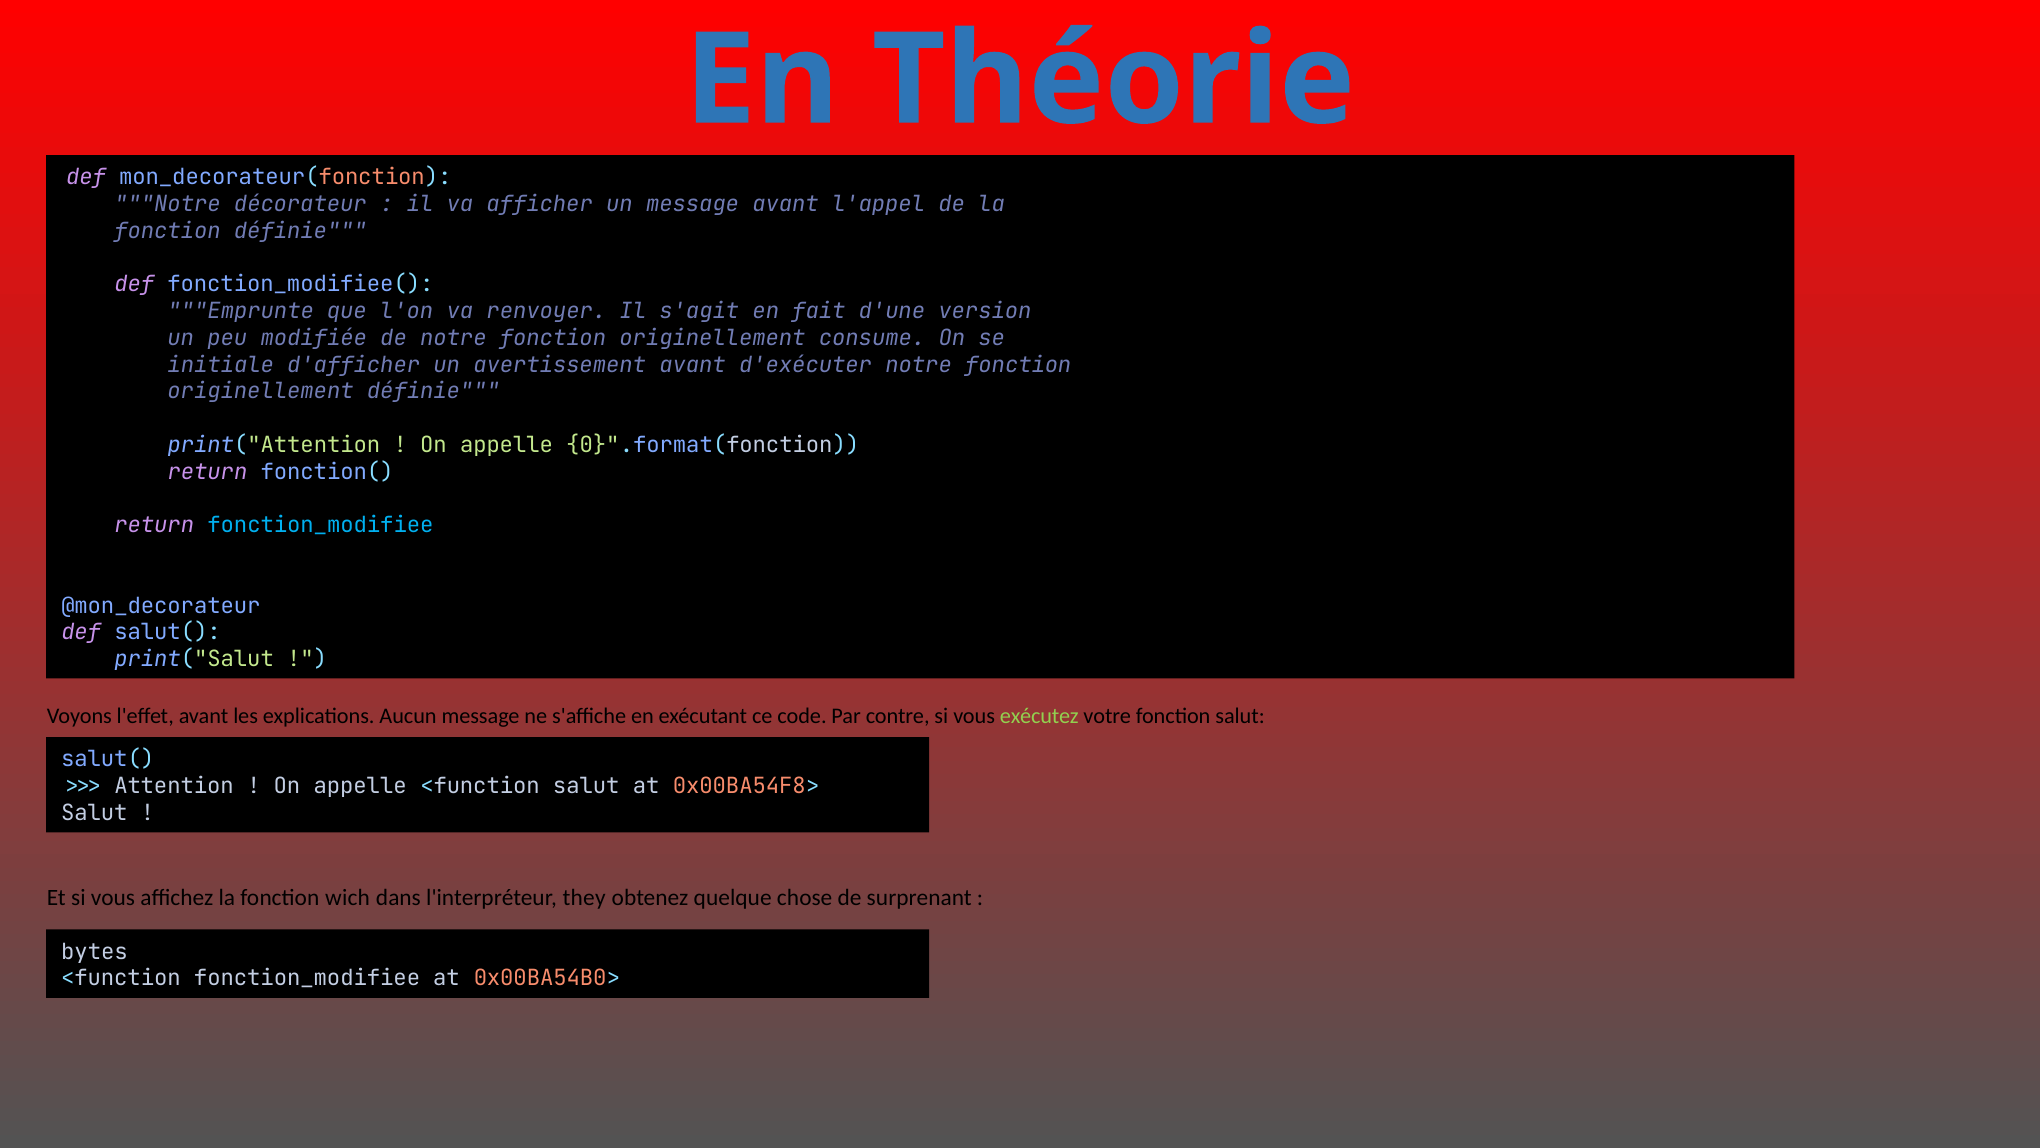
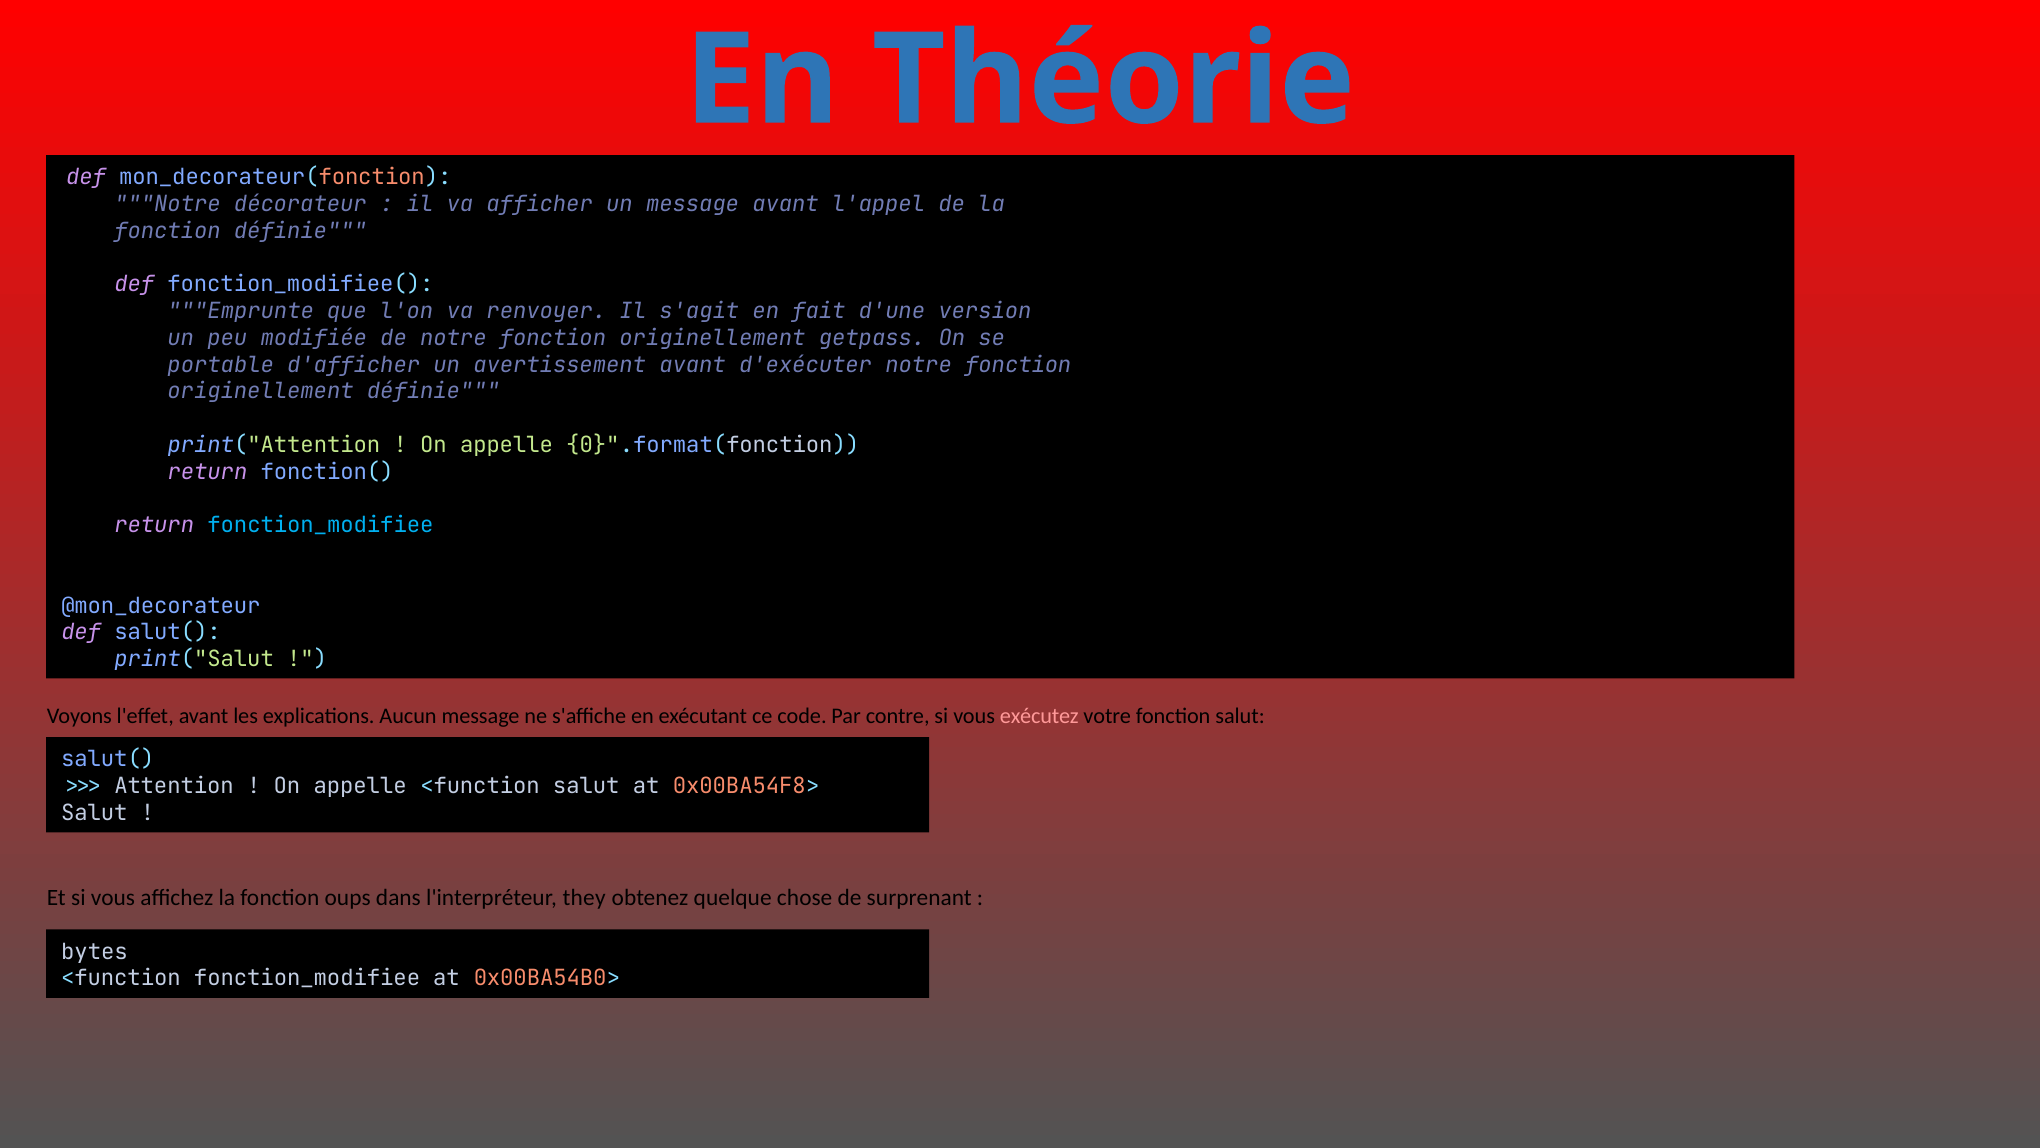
consume: consume -> getpass (872, 338)
initiale: initiale -> portable (221, 365)
exécutez colour: light green -> pink (1039, 715)
wich: wich -> oups (348, 897)
